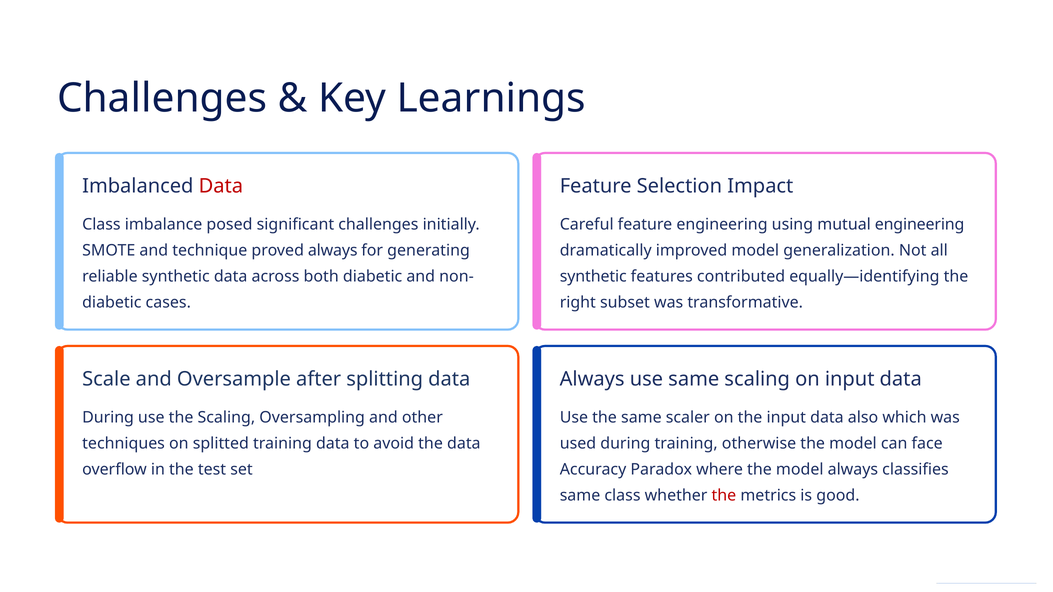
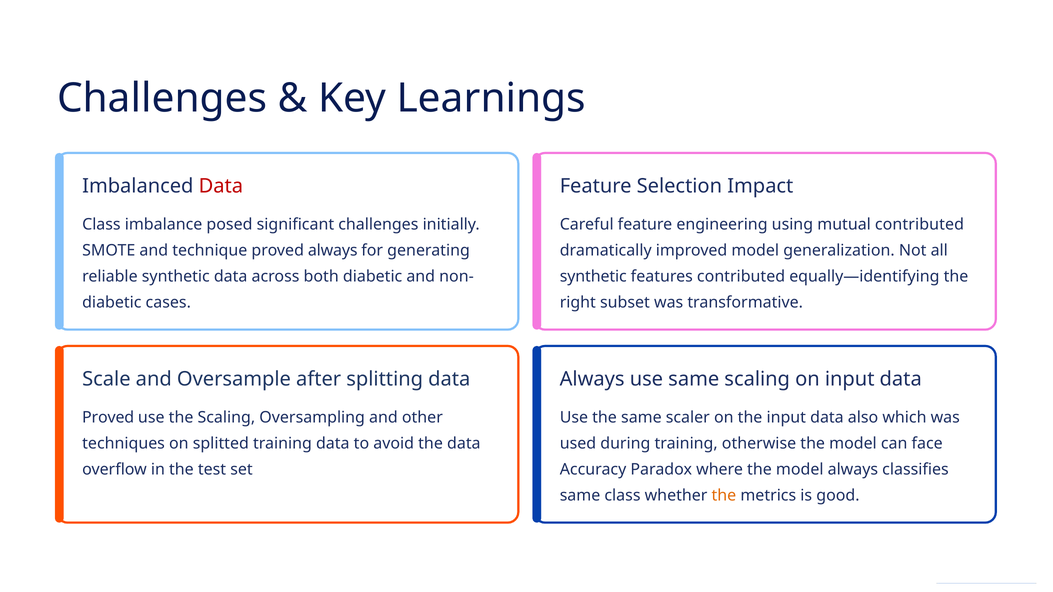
mutual engineering: engineering -> contributed (919, 224)
During: During -> Proved (108, 418)
the colour: red -> orange (724, 496)
